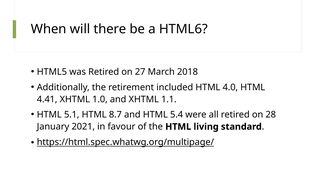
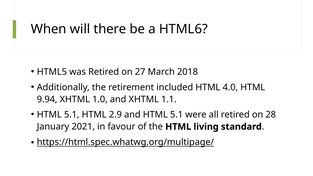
4.41: 4.41 -> 9.94 (47, 99)
8.7: 8.7 -> 2.9 (115, 115)
and HTML 5.4: 5.4 -> 5.1 (177, 115)
